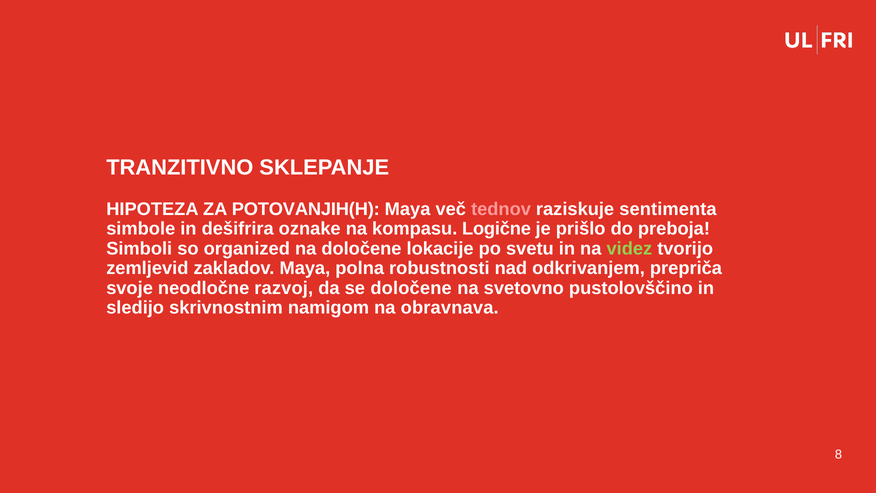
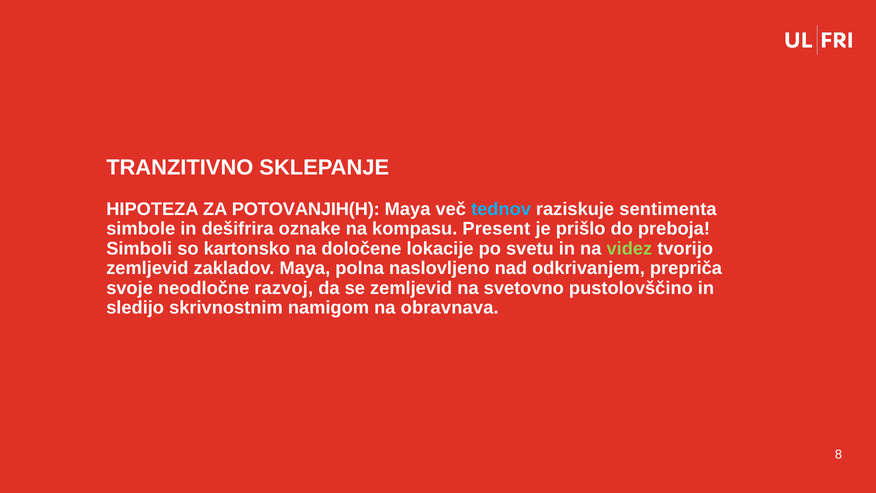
tednov colour: pink -> light blue (501, 209)
Logične: Logične -> Present (496, 229)
organized: organized -> kartonsko (247, 248)
robustnosti: robustnosti -> naslovljeno (439, 268)
se določene: določene -> zemljevid (411, 288)
